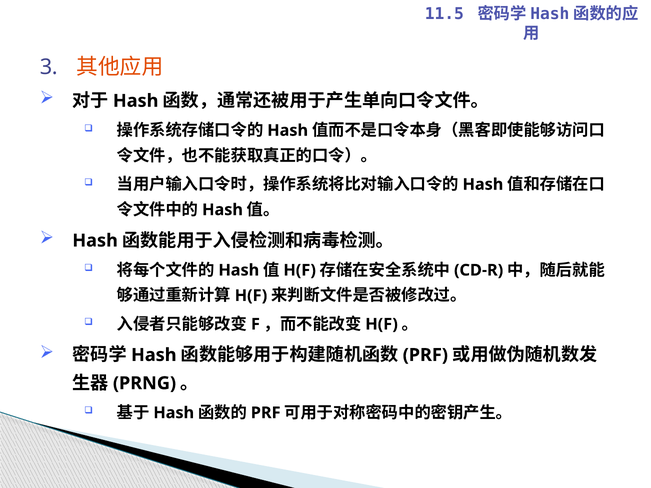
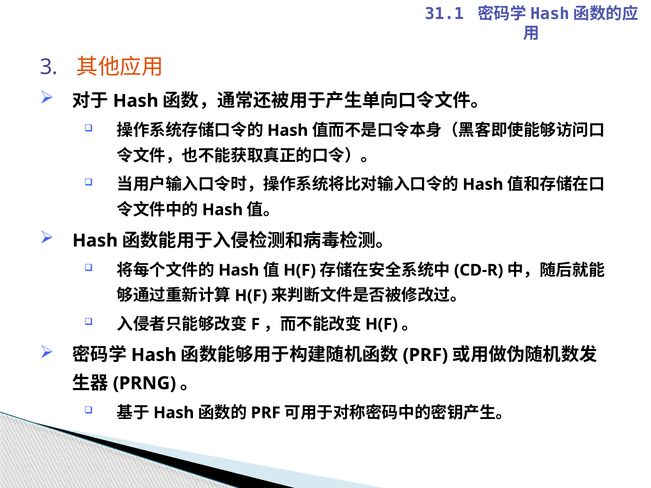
11.5: 11.5 -> 31.1 (444, 14)
